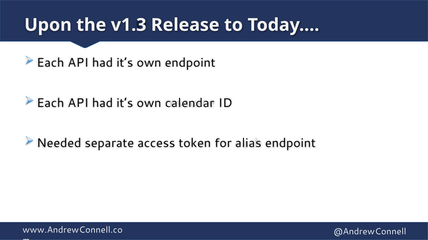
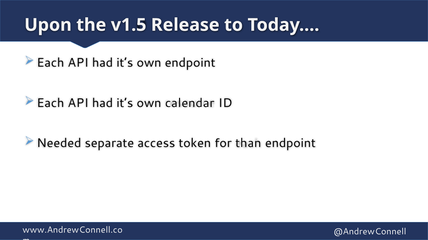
v1.3: v1.3 -> v1.5 (129, 25)
alias: alias -> than (248, 144)
